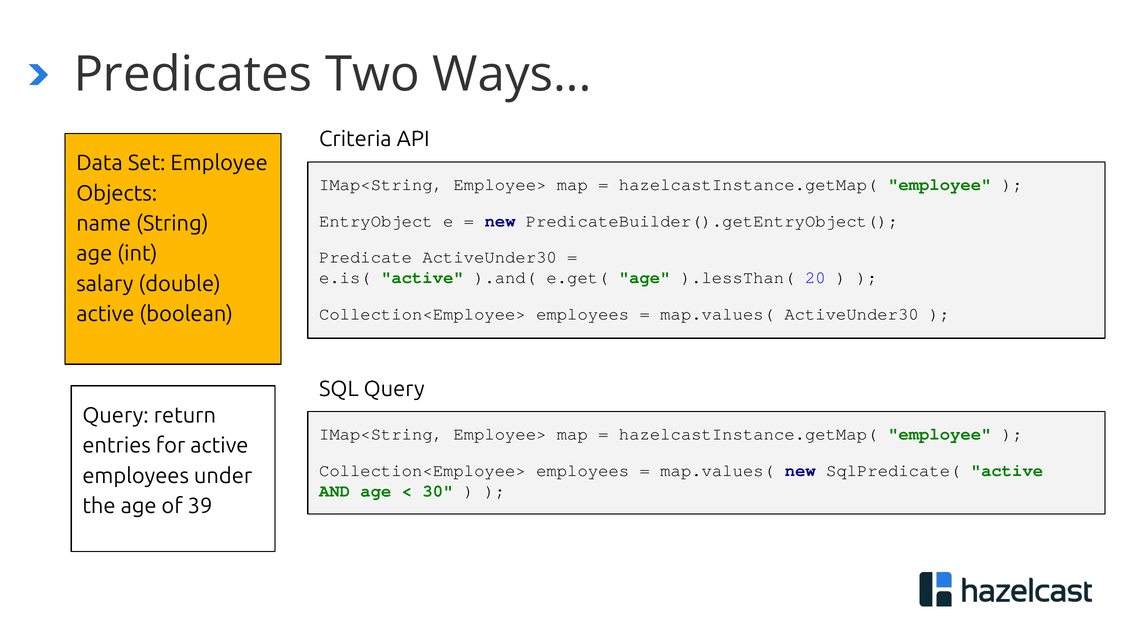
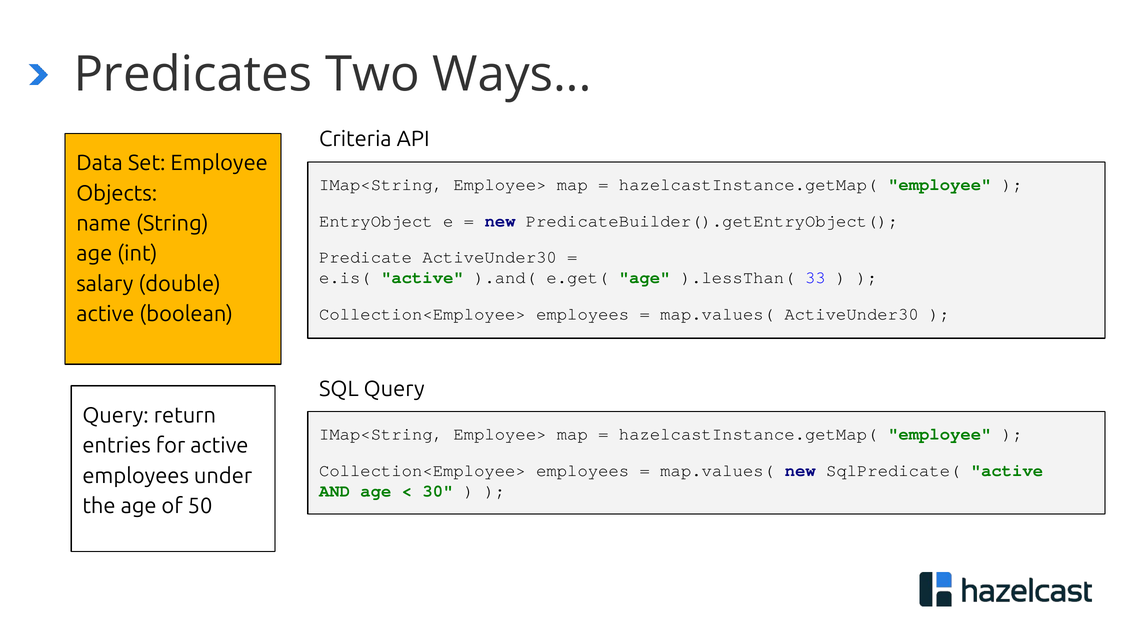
20: 20 -> 33 (815, 278)
39: 39 -> 50 (200, 506)
